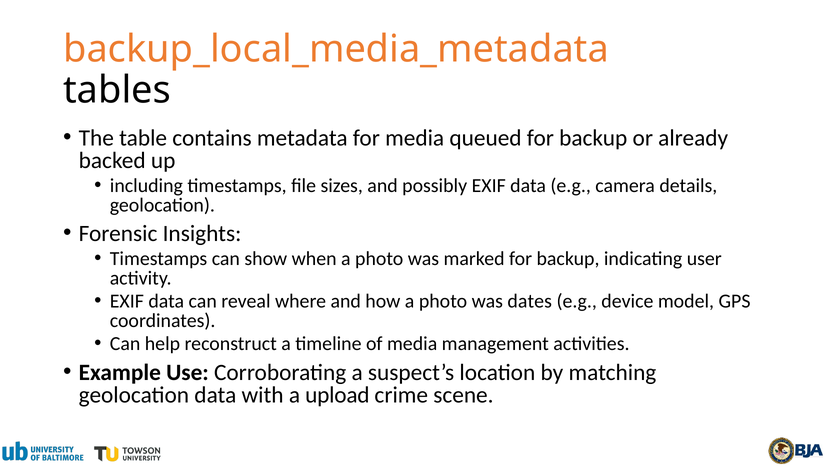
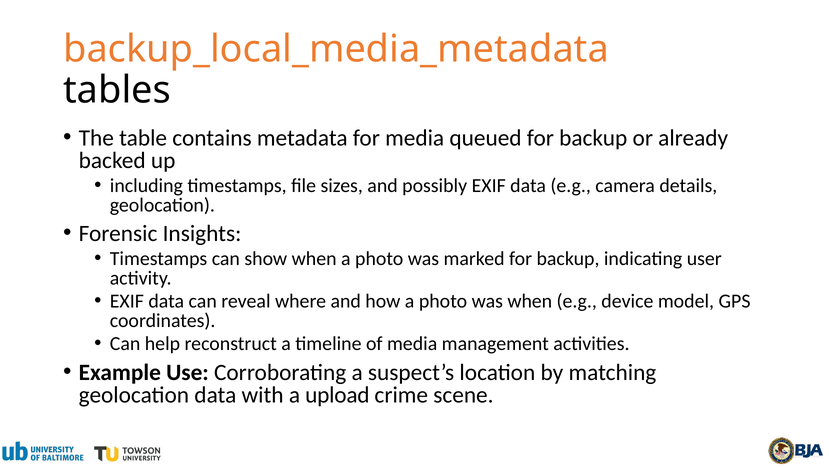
was dates: dates -> when (530, 301)
